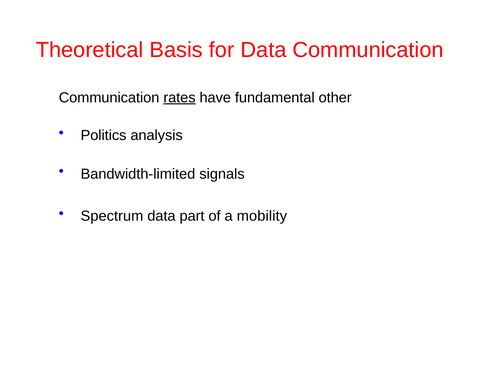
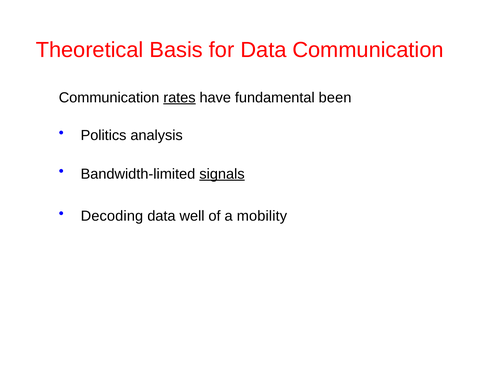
other: other -> been (335, 98)
signals underline: none -> present (222, 174)
Spectrum: Spectrum -> Decoding (112, 216)
part: part -> well (192, 216)
